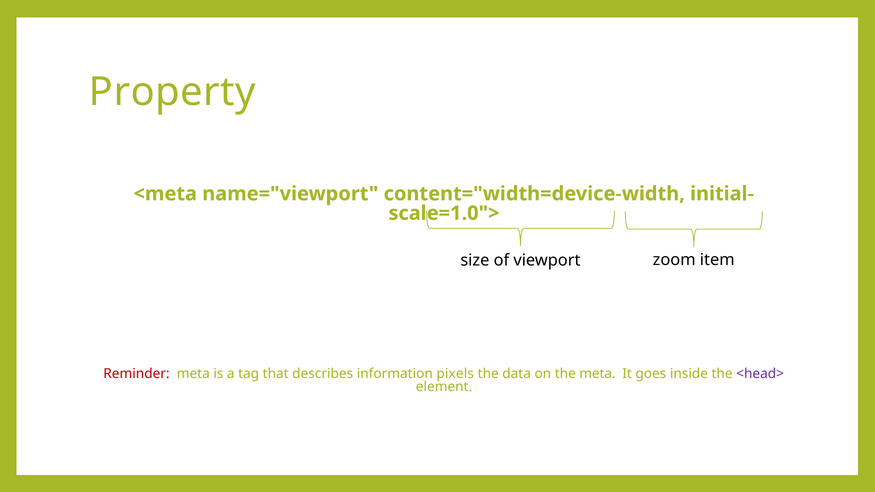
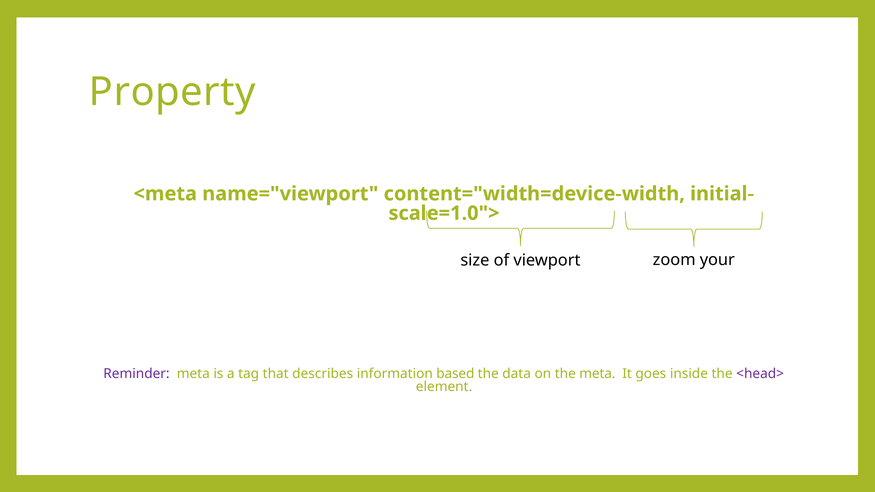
item: item -> your (717, 260)
Reminder colour: red -> purple (137, 374)
pixels: pixels -> based (455, 374)
